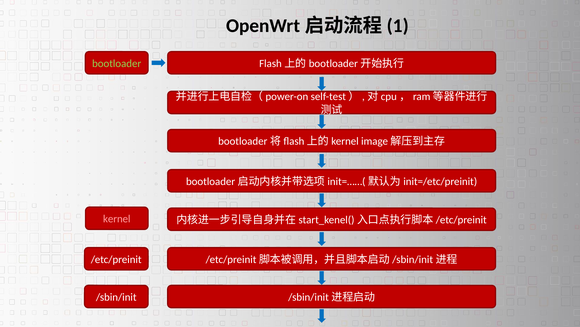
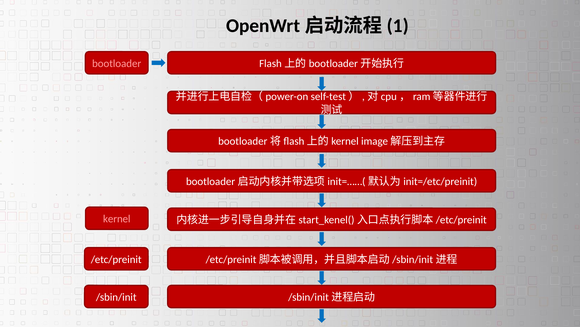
bootloader colour: light green -> pink (117, 63)
